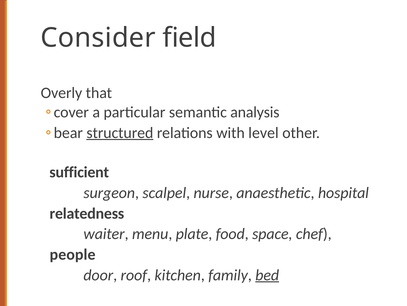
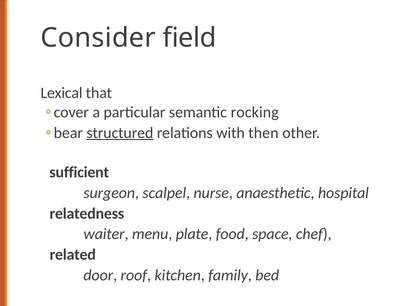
Overly: Overly -> Lexical (62, 93)
analysis: analysis -> rocking (255, 112)
level: level -> then (263, 132)
people: people -> related (73, 254)
bed underline: present -> none (267, 274)
